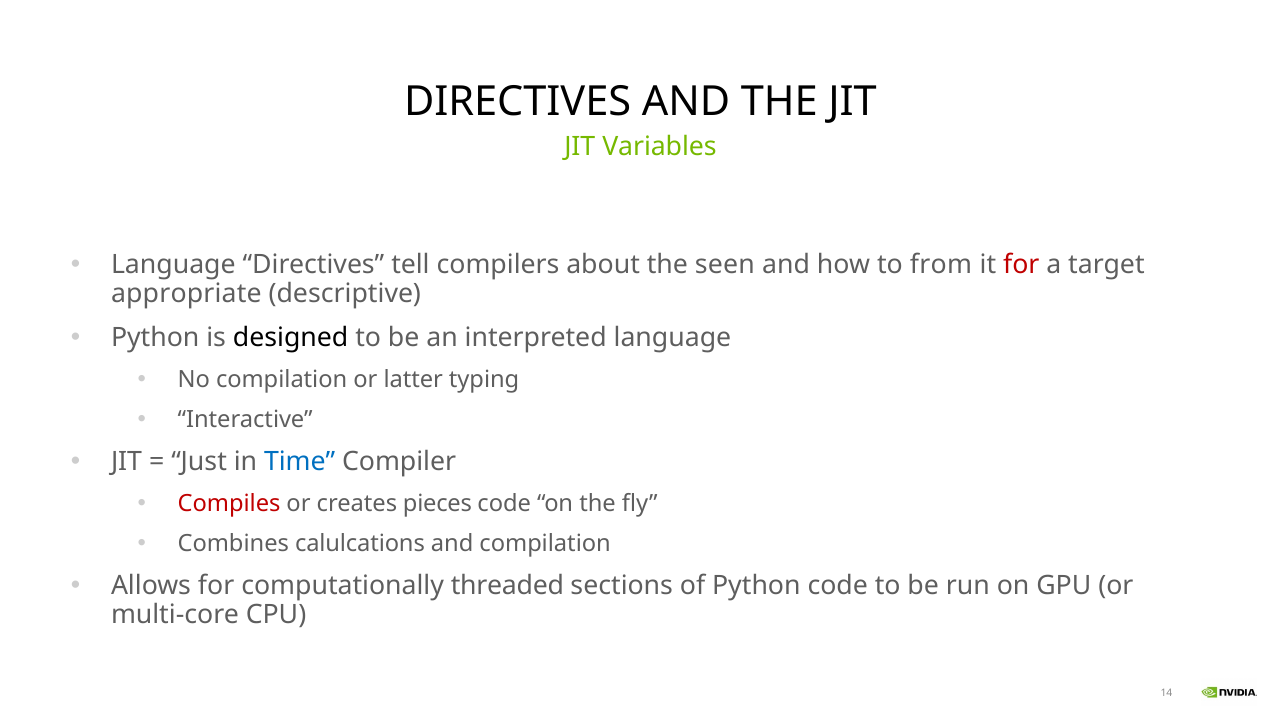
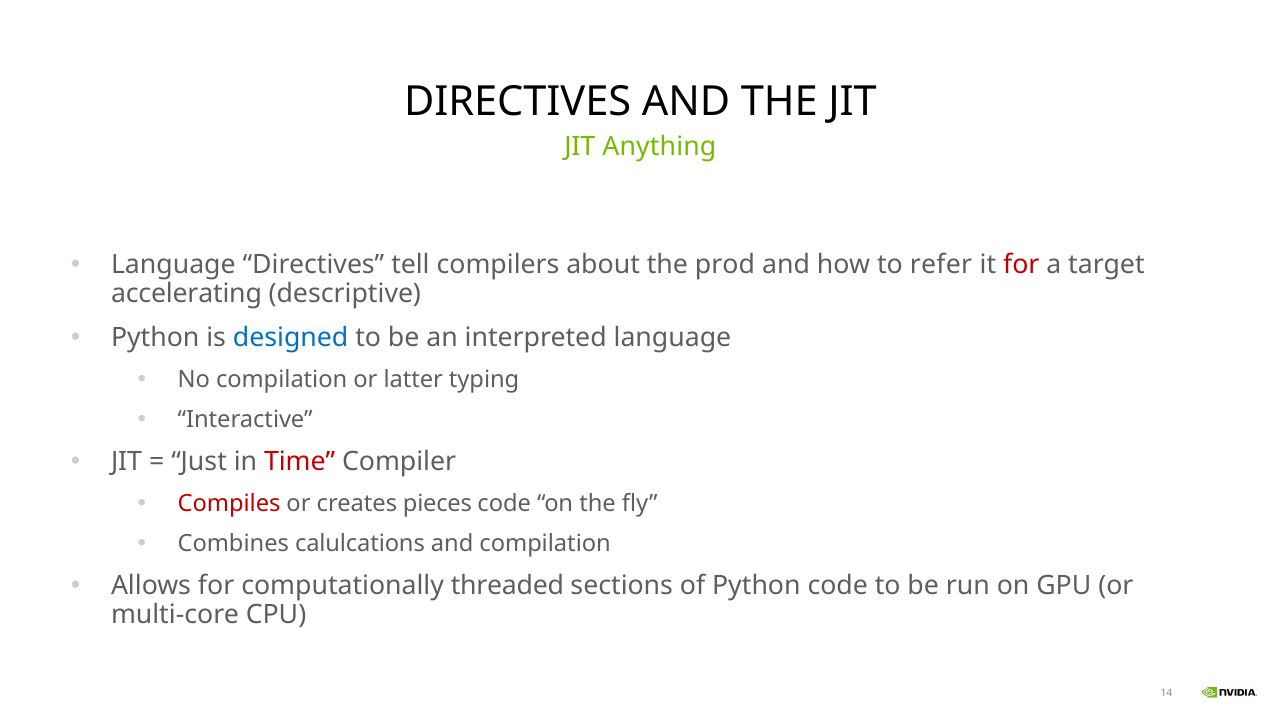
Variables: Variables -> Anything (659, 147)
seen: seen -> prod (725, 265)
from: from -> refer (941, 265)
appropriate: appropriate -> accelerating (186, 294)
designed colour: black -> blue (291, 338)
Time colour: blue -> red (300, 462)
